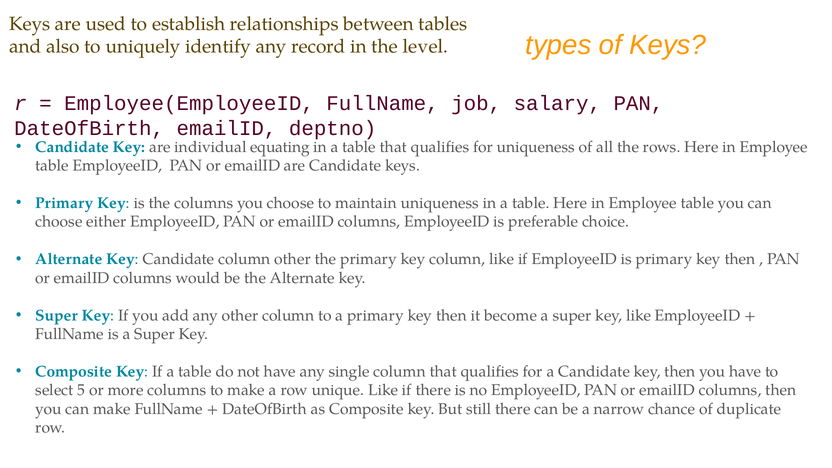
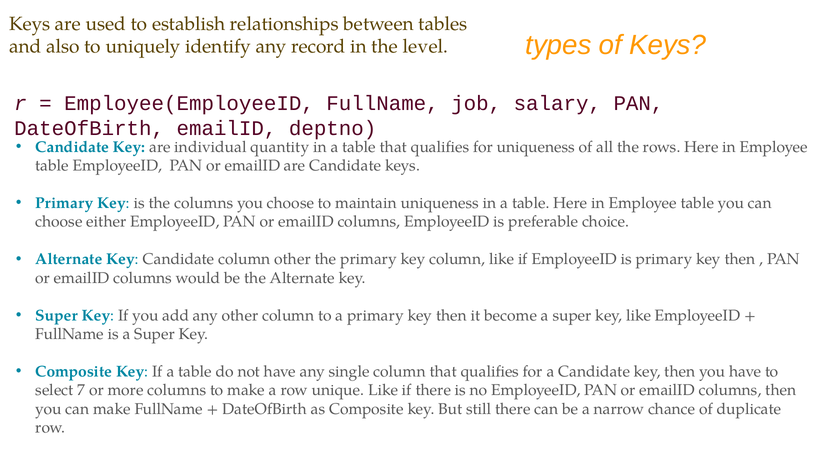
equating: equating -> quantity (280, 147)
5: 5 -> 7 (81, 390)
